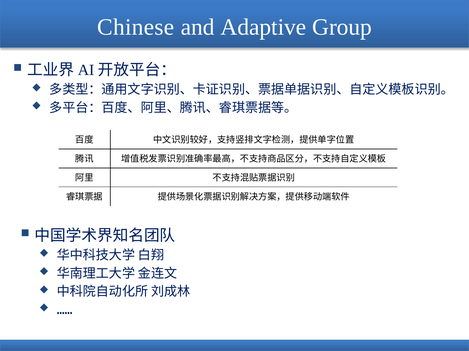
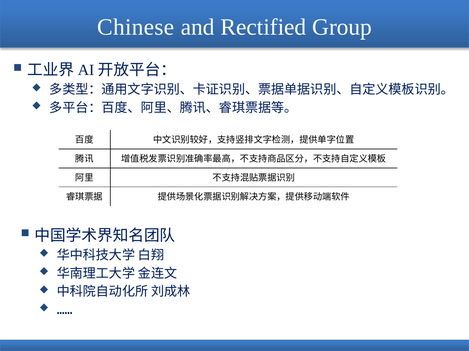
Adaptive: Adaptive -> Rectified (263, 27)
